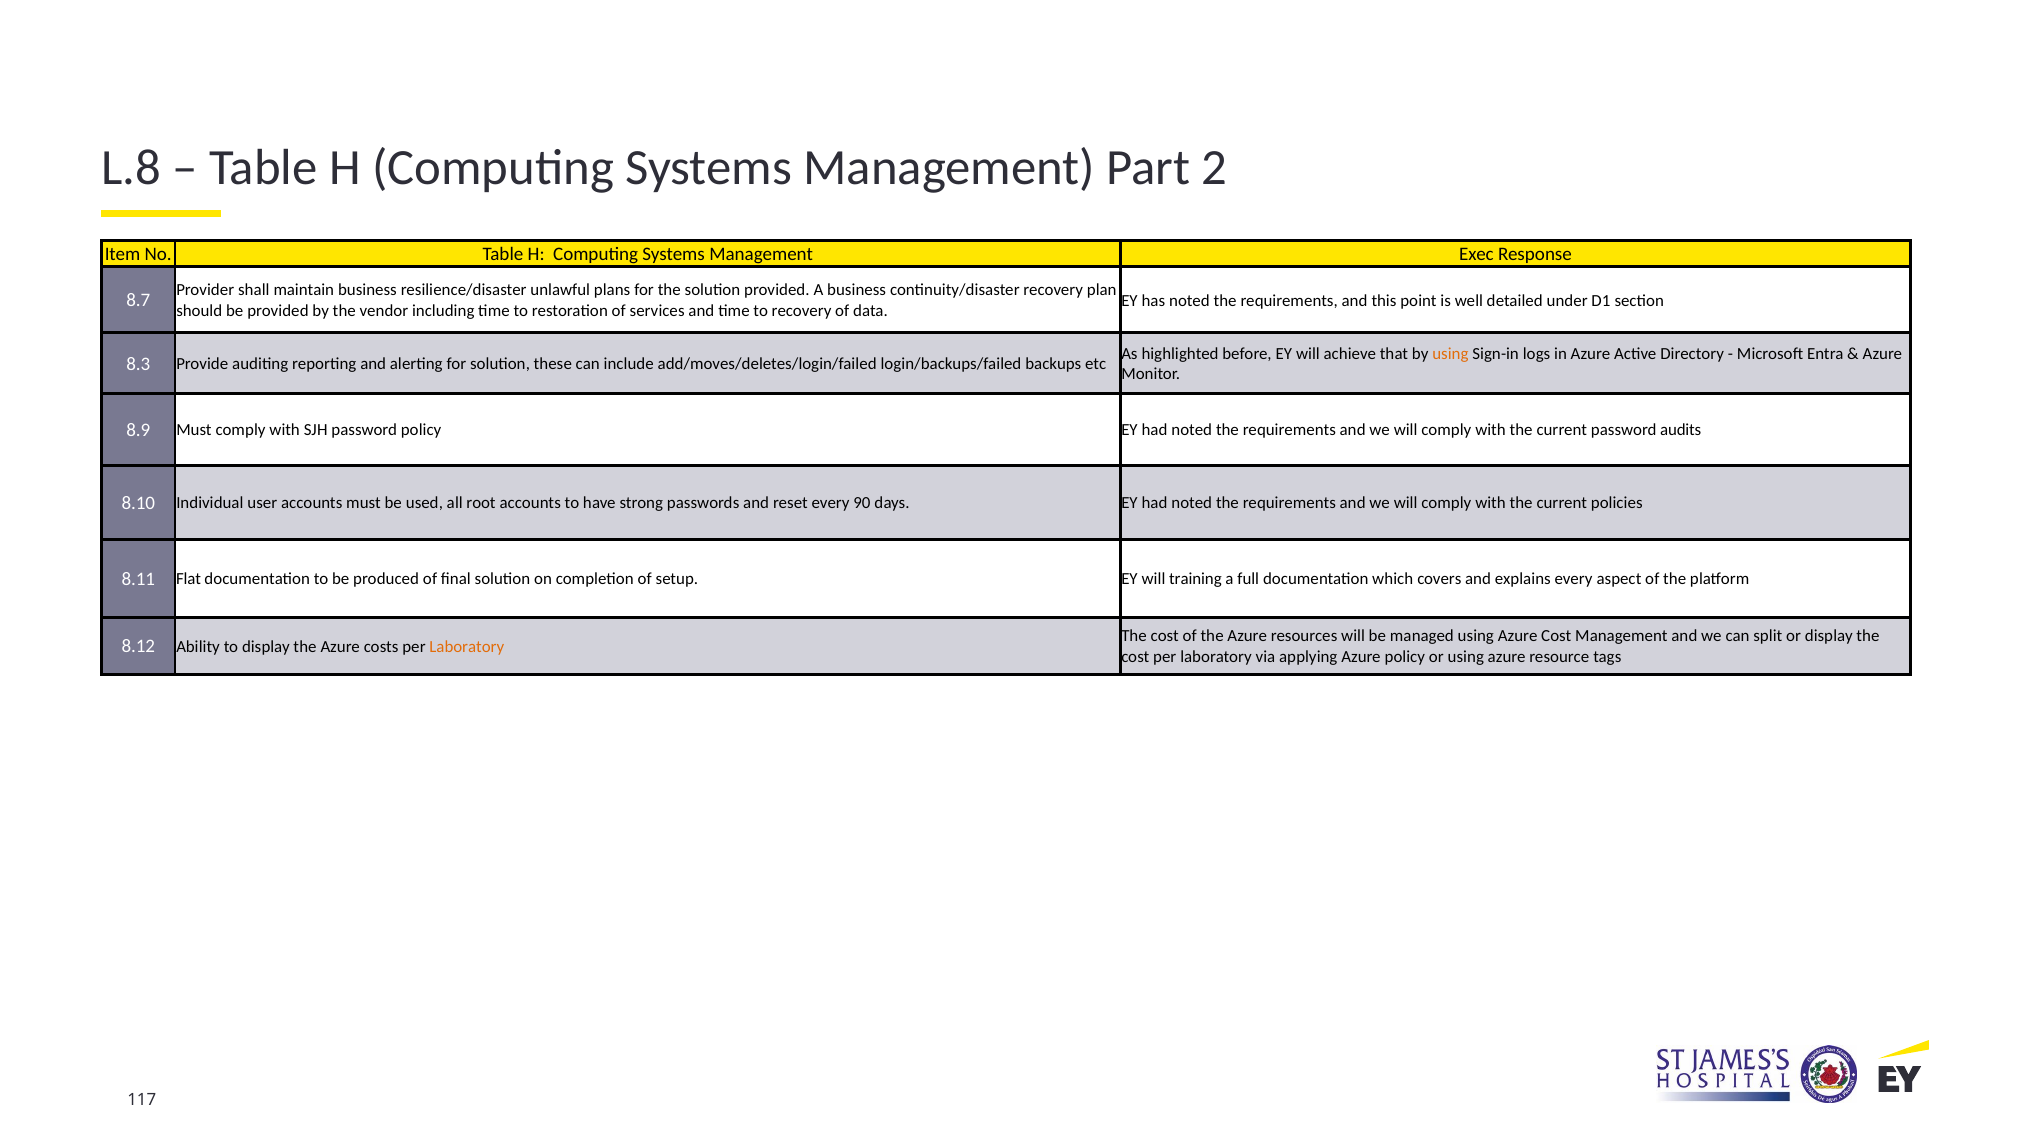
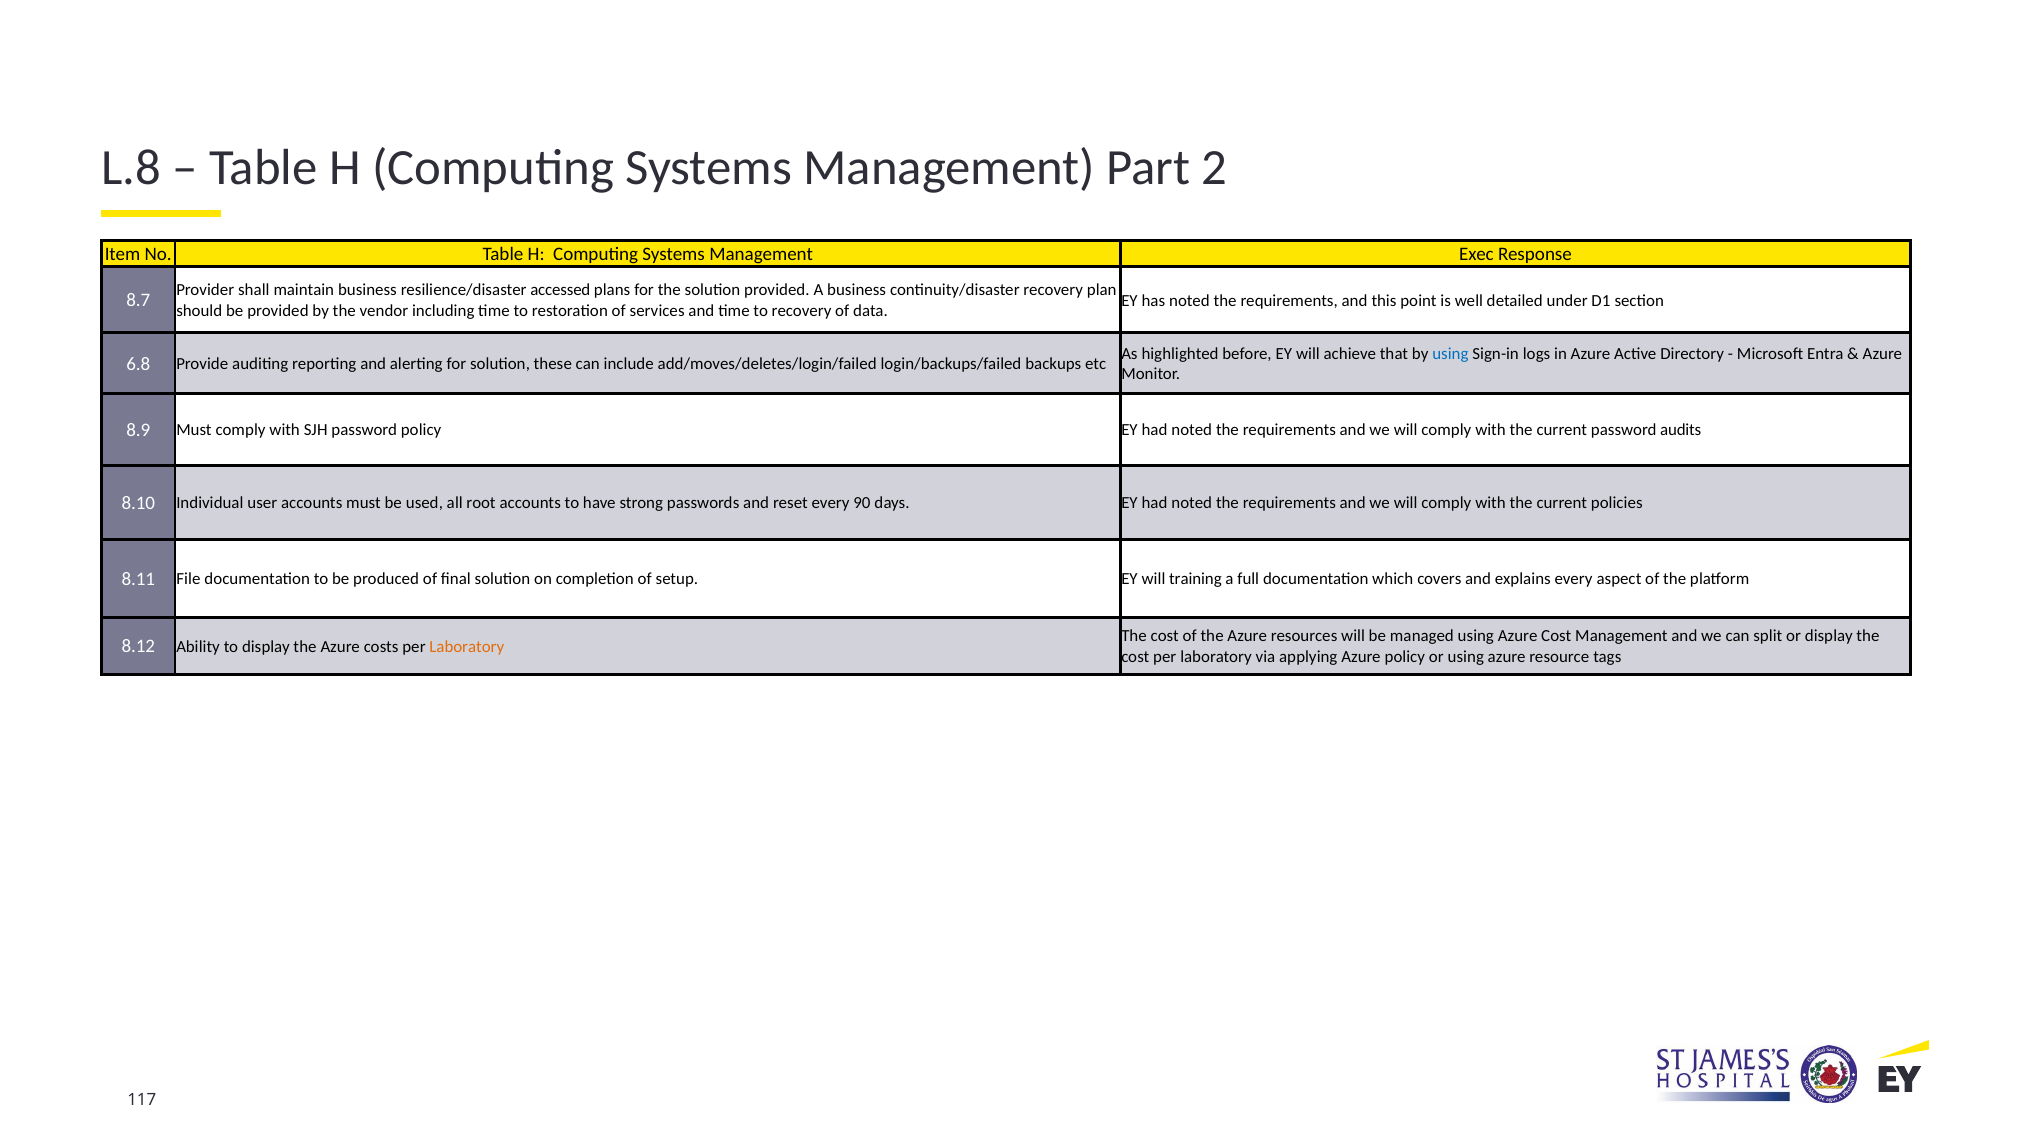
unlawful: unlawful -> accessed (560, 290)
using colour: orange -> blue (1450, 354)
8.3: 8.3 -> 6.8 (138, 364)
Flat: Flat -> File (188, 579)
